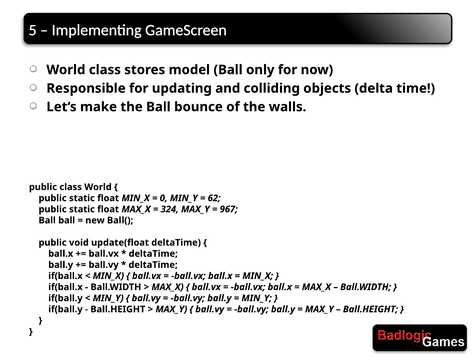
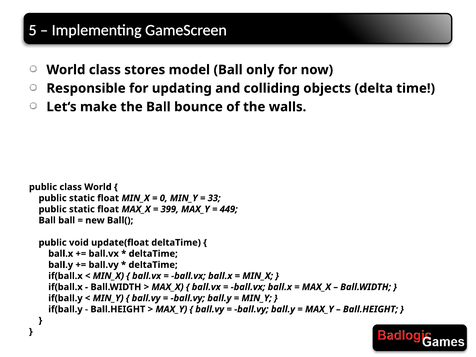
62: 62 -> 33 (214, 198)
324: 324 -> 399 (170, 209)
967: 967 -> 449 (229, 209)
